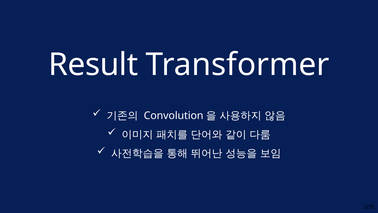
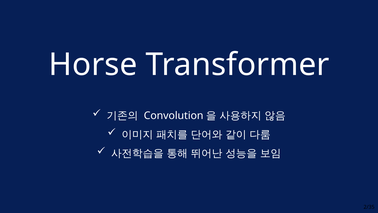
Result: Result -> Horse (93, 65)
